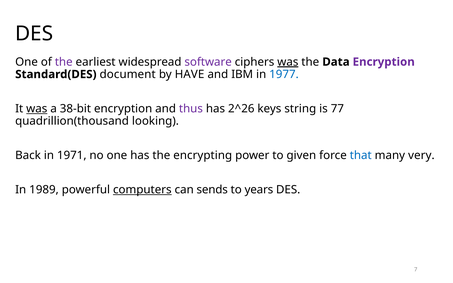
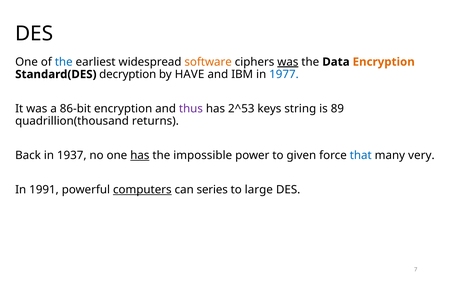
the colour: purple -> blue (64, 62)
software colour: purple -> orange (208, 62)
Encryption colour: purple -> orange (384, 62)
document: document -> decryption (128, 74)
was underline: present -> none (37, 109)
38-bit: 38-bit -> 86-bit (75, 109)
2^26: 2^26 -> 2^53 (241, 109)
77: 77 -> 89 (337, 109)
looking: looking -> returns (155, 121)
1971: 1971 -> 1937 (72, 156)
has underline: none -> present (140, 156)
encrypting: encrypting -> impossible (203, 156)
1989: 1989 -> 1991 (44, 190)
sends: sends -> series (212, 190)
years: years -> large (259, 190)
